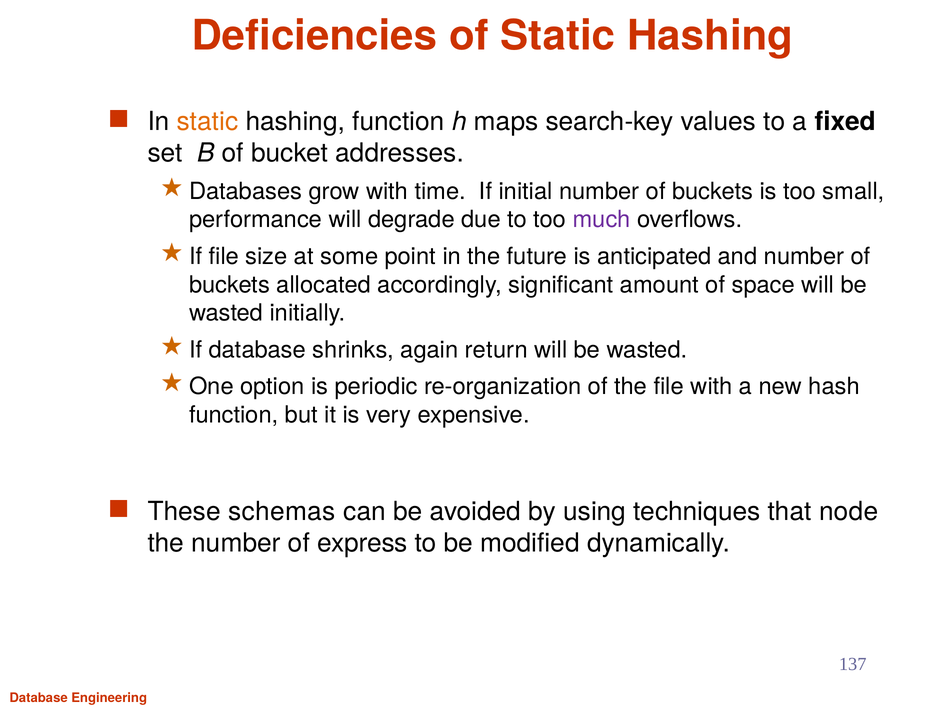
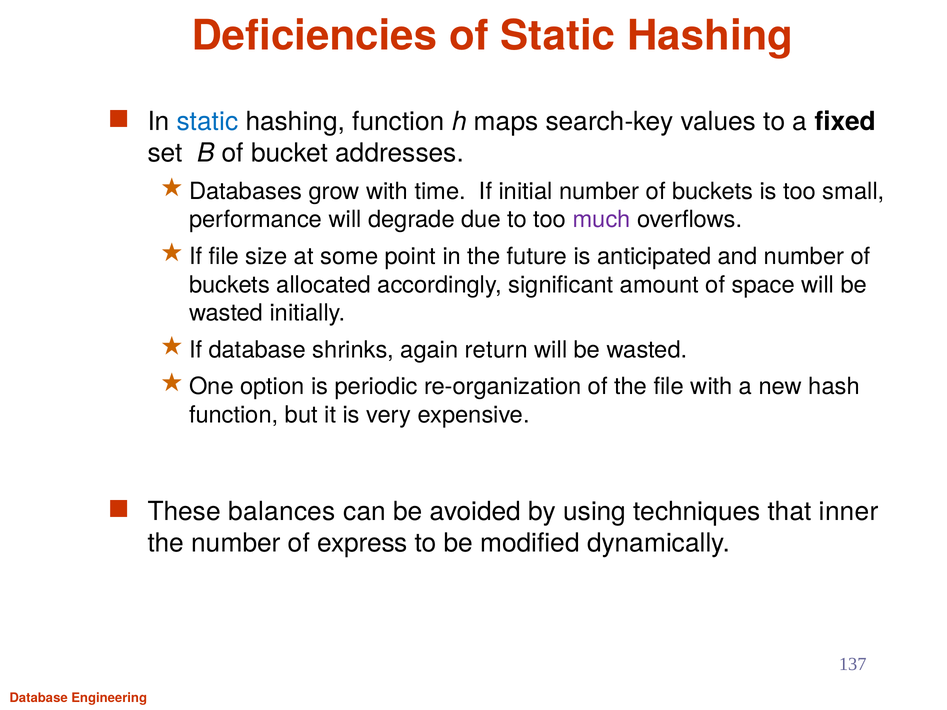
static colour: orange -> blue (207, 122)
schemas: schemas -> balances (282, 512)
node: node -> inner (849, 512)
